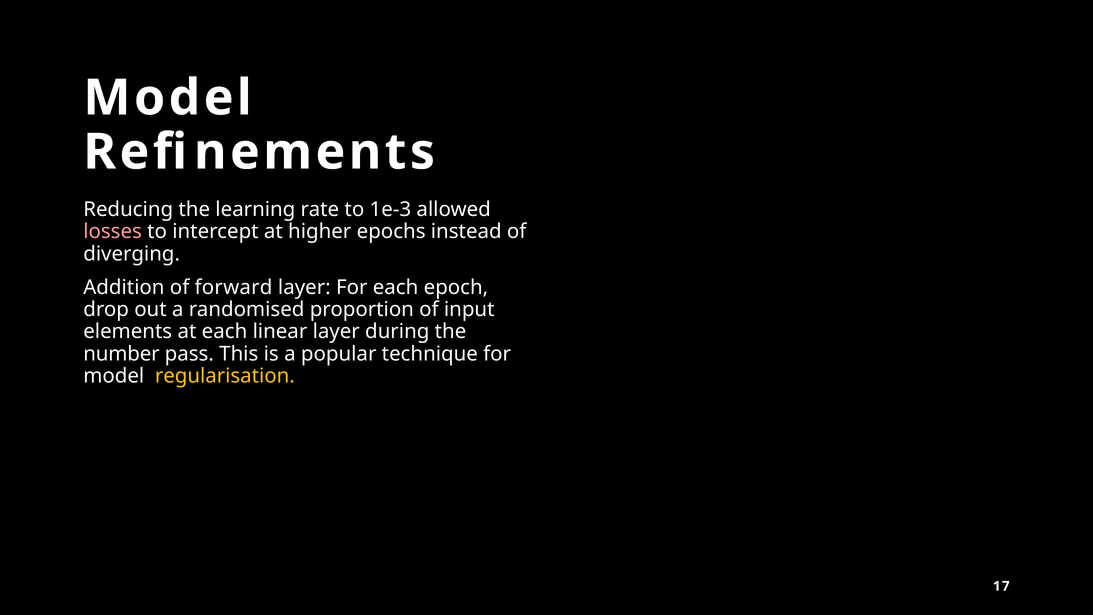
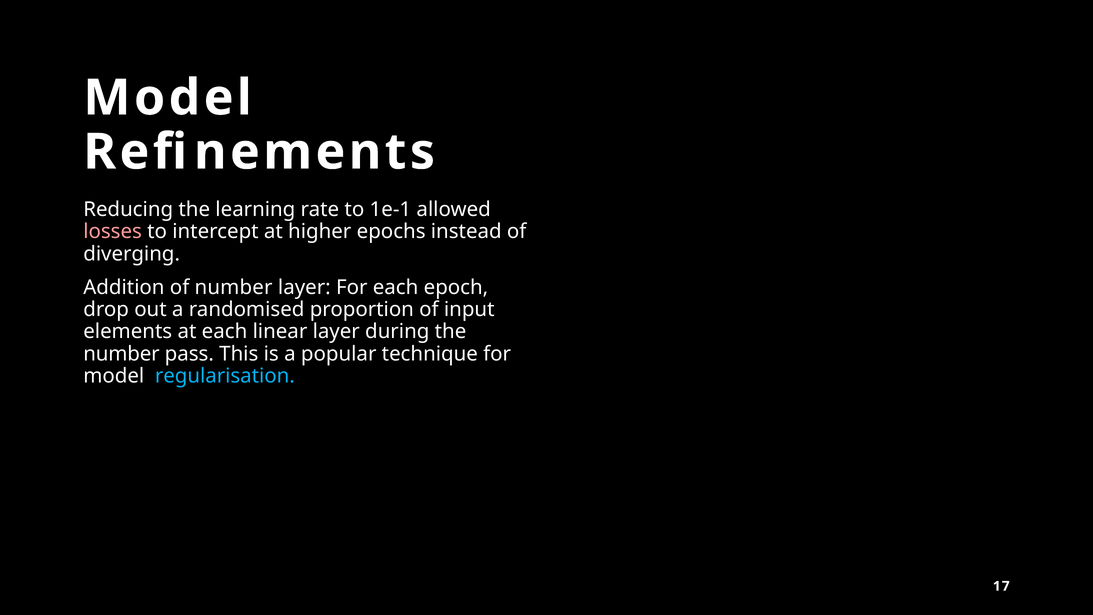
1e-3: 1e-3 -> 1e-1 (390, 209)
of forward: forward -> number (234, 287)
regularisation colour: yellow -> light blue (225, 376)
